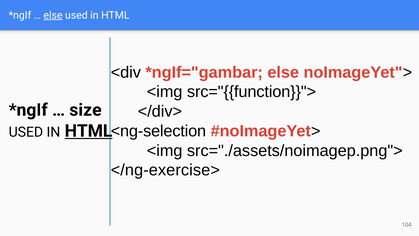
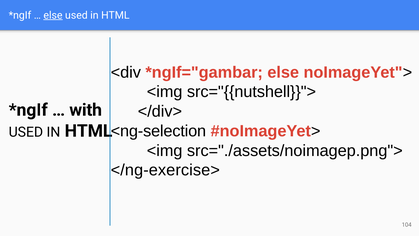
src="{{function}}">: src="{{function}}"> -> src="{{nutshell}}"> (252, 92)
size: size -> with (86, 110)
HTML underline: present -> none (89, 131)
